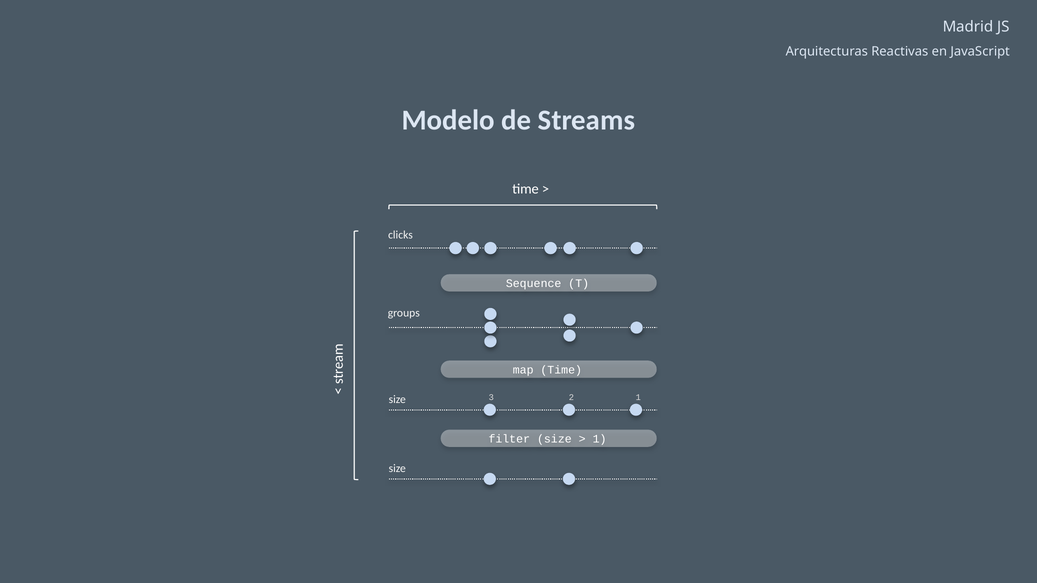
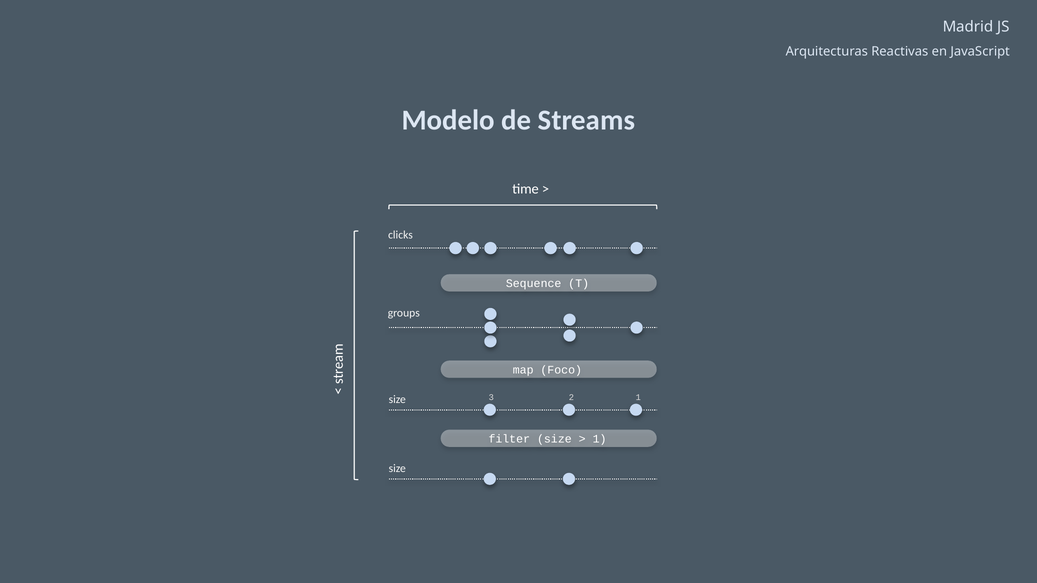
map Time: Time -> Foco (561, 370)
